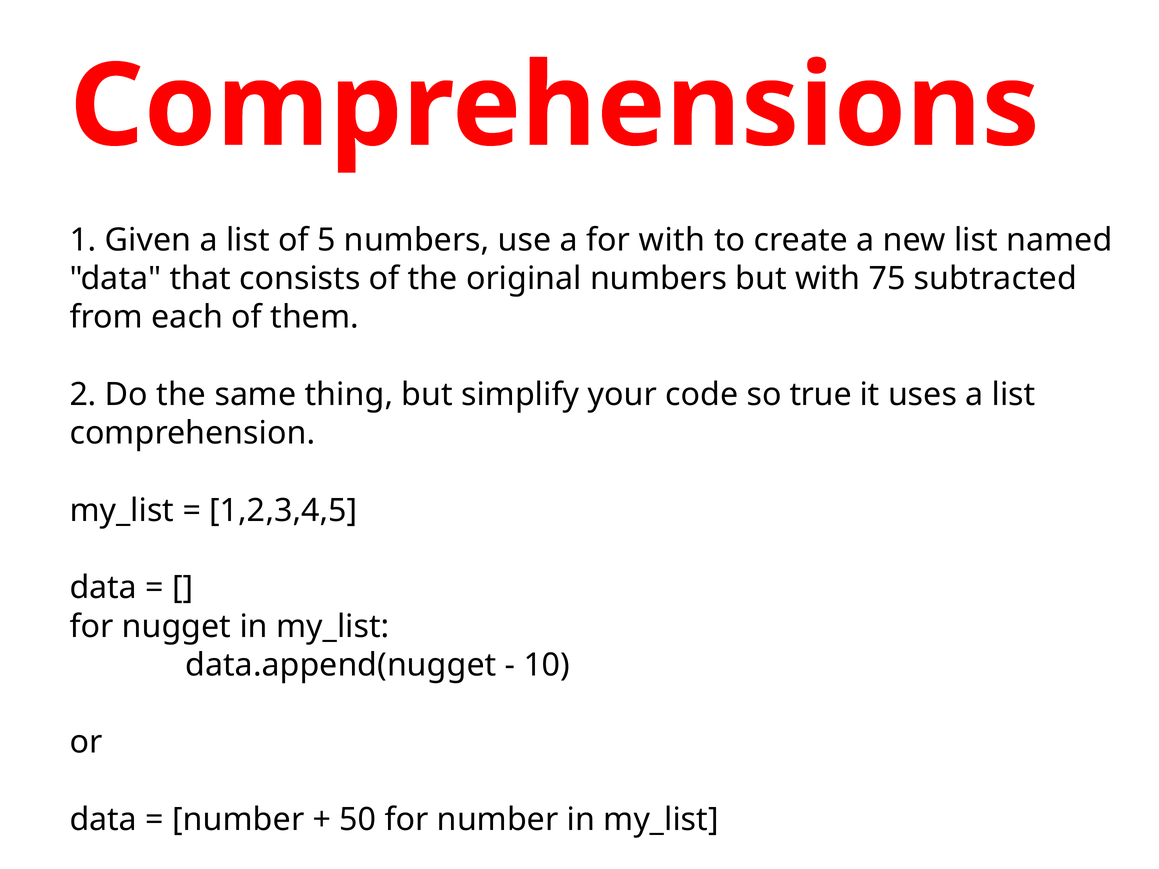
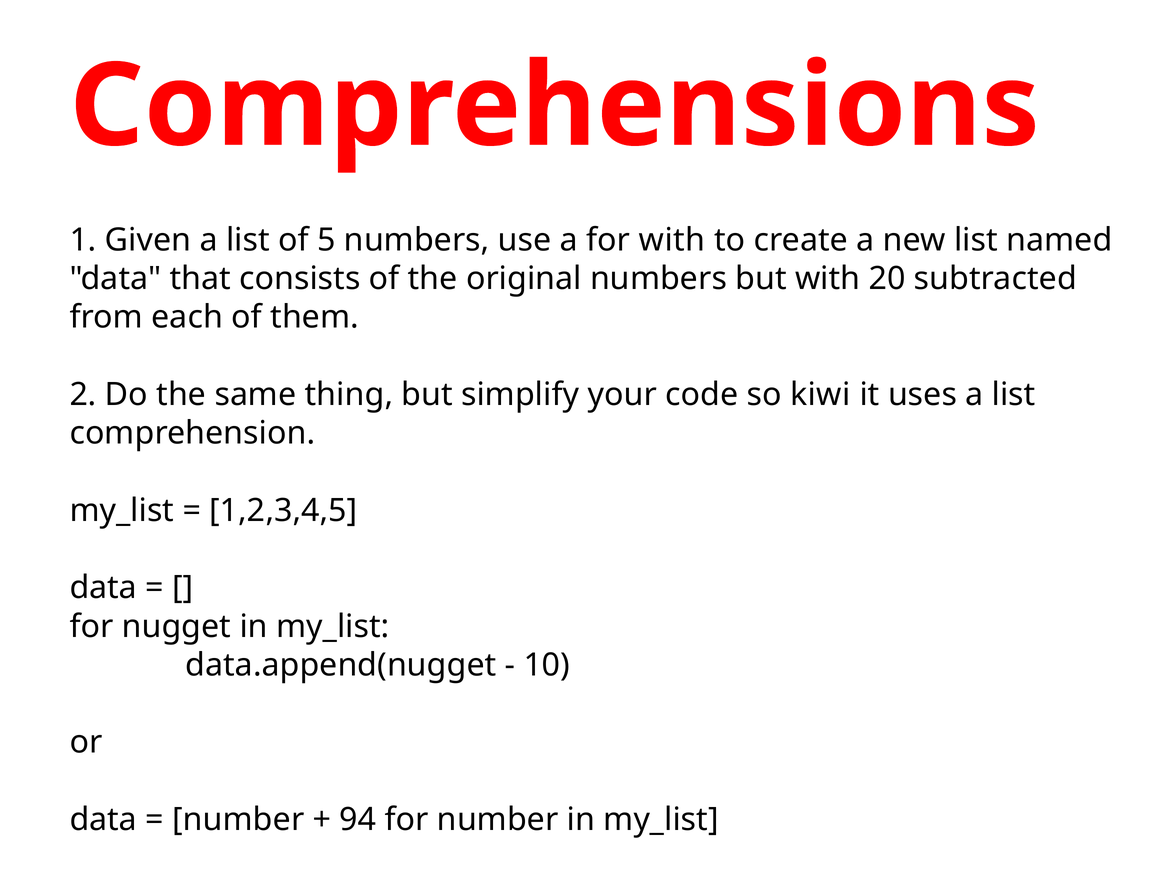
75: 75 -> 20 (887, 279)
true: true -> kiwi (820, 395)
50: 50 -> 94 (358, 820)
